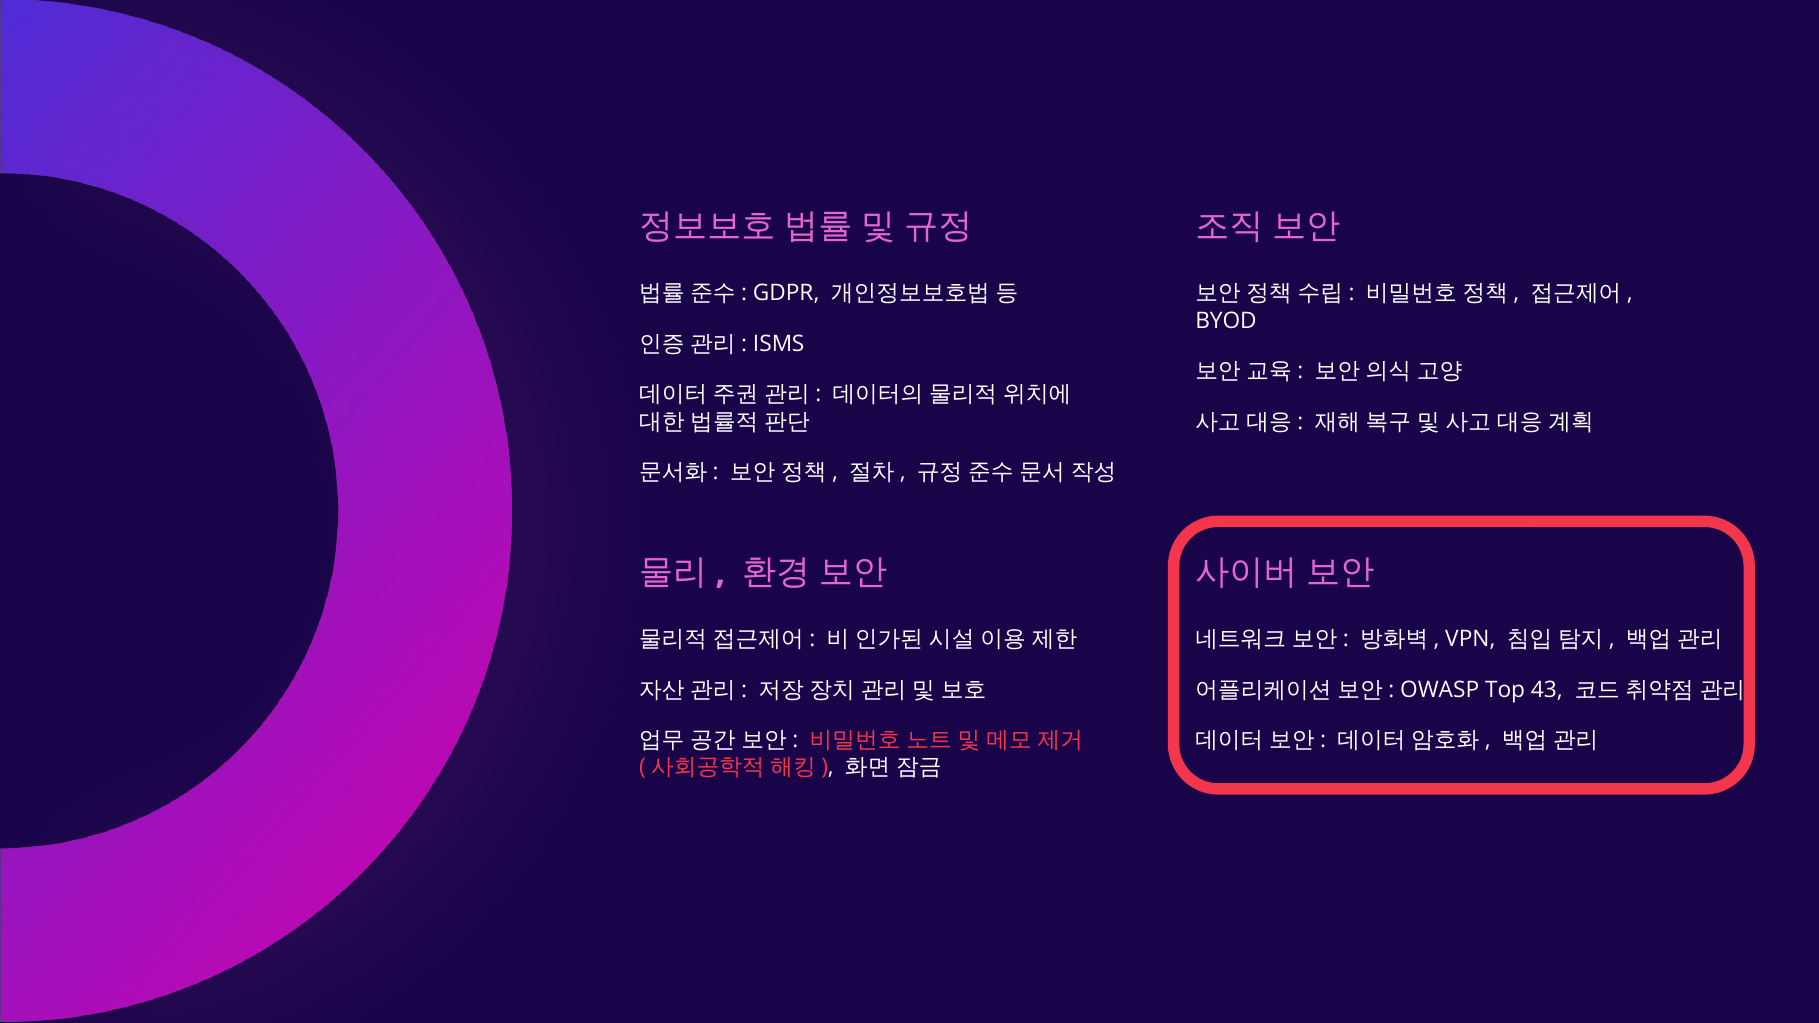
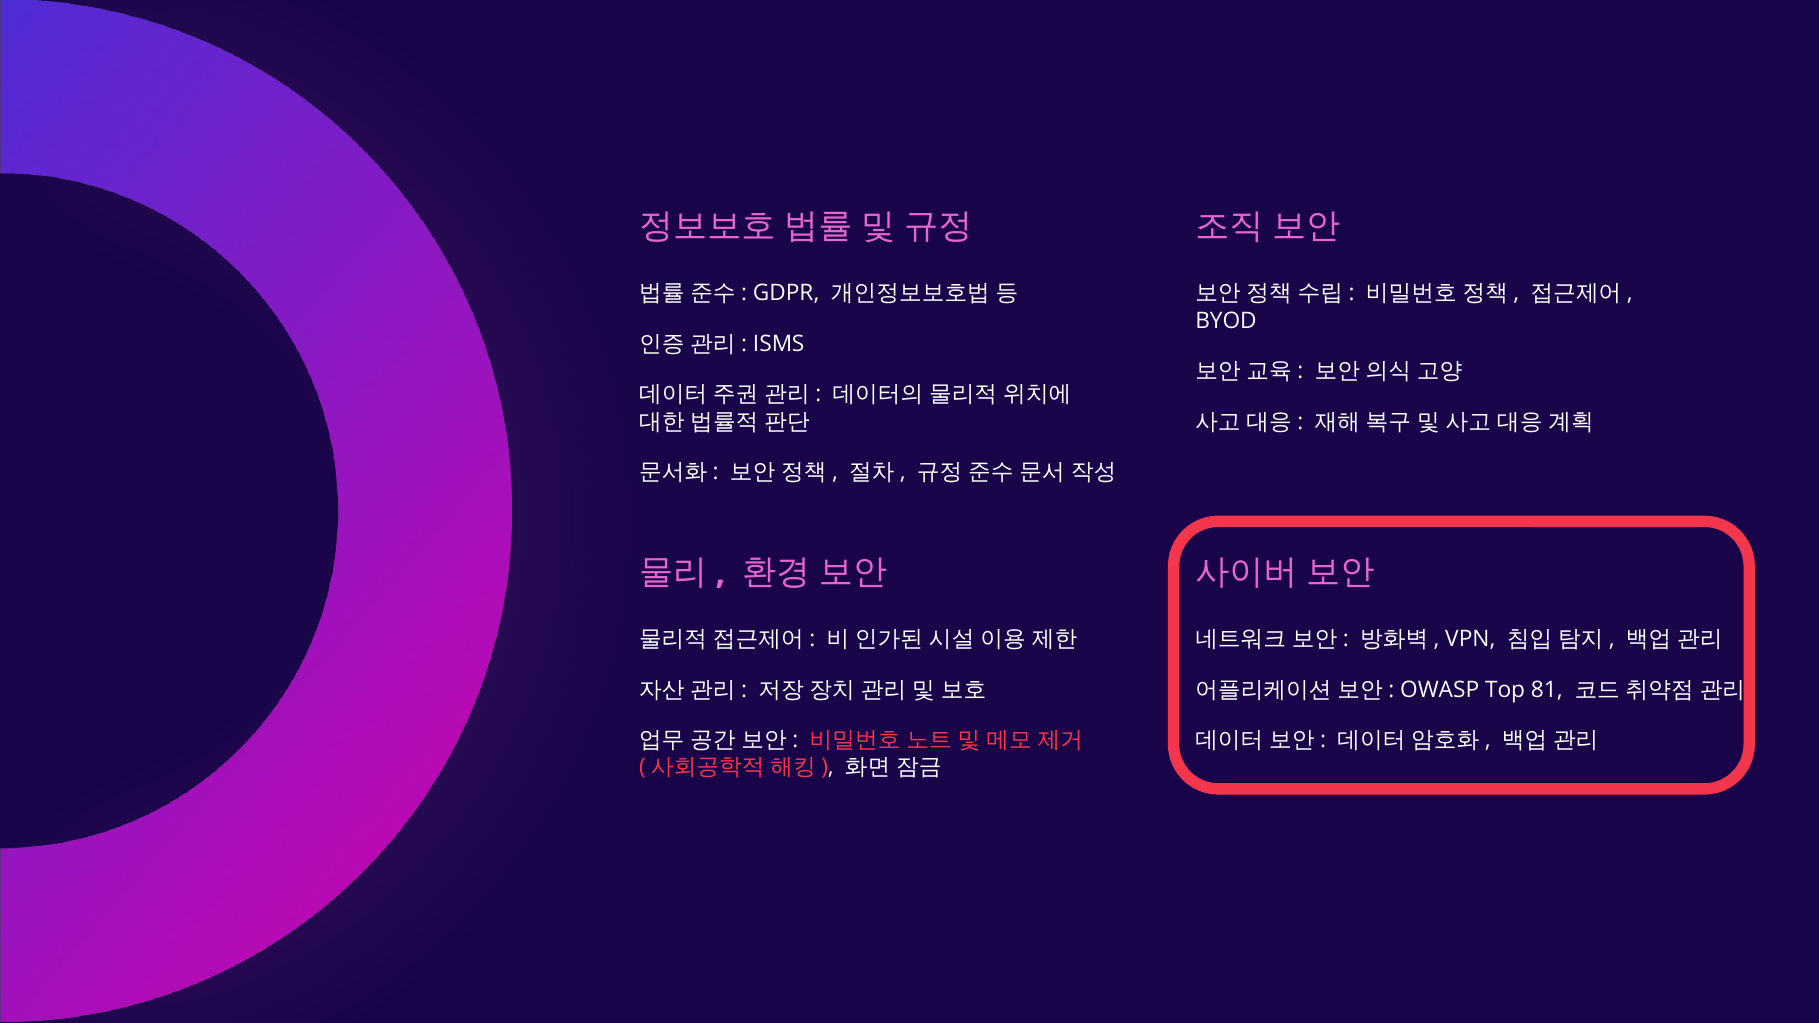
43: 43 -> 81 (1547, 690)
